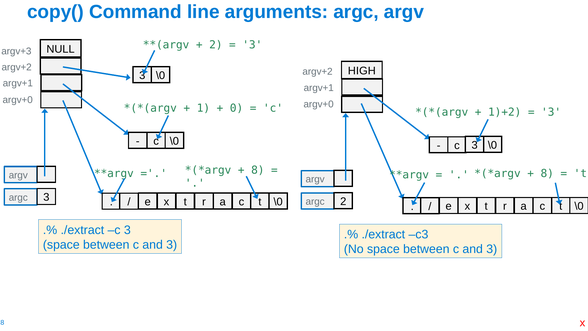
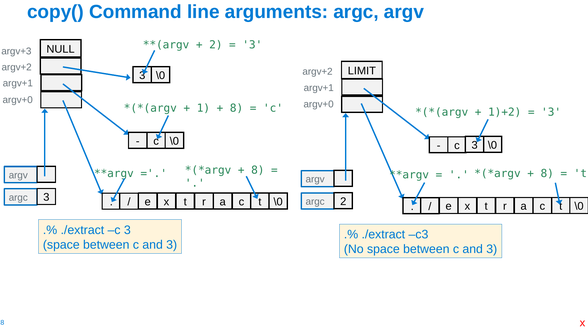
HIGH: HIGH -> LIMIT (362, 71)
0: 0 -> 8 (237, 108)
